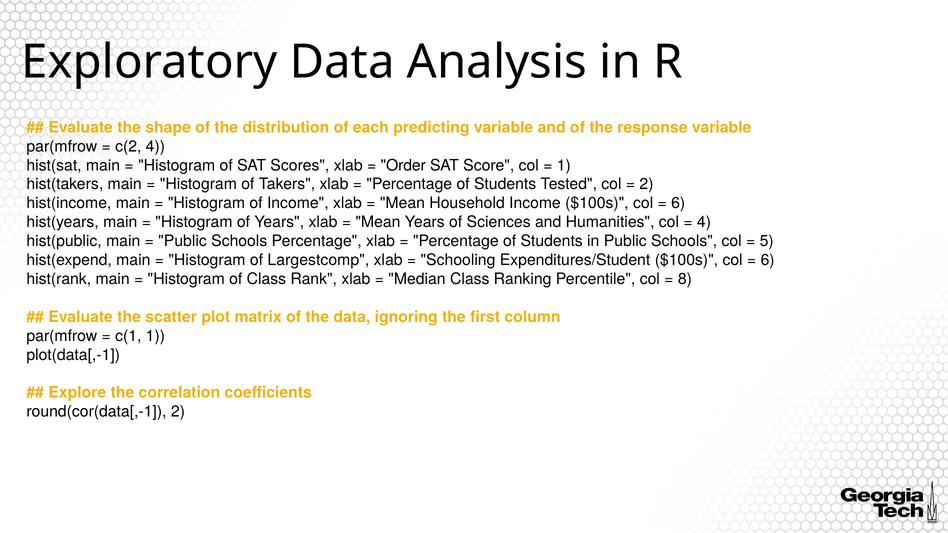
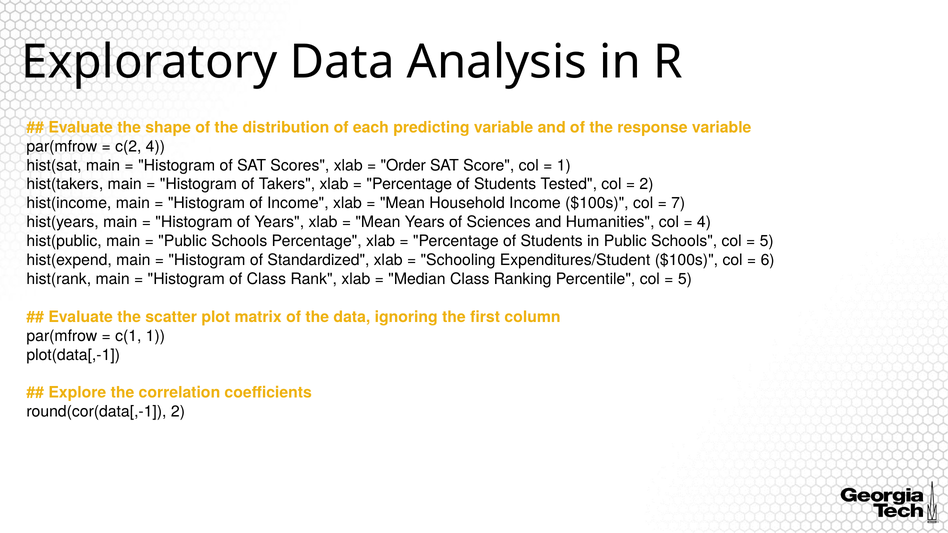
6: 6 -> 7 (678, 203)
Largestcomp: Largestcomp -> Standardized (318, 260)
8: 8 -> 5 (685, 279)
